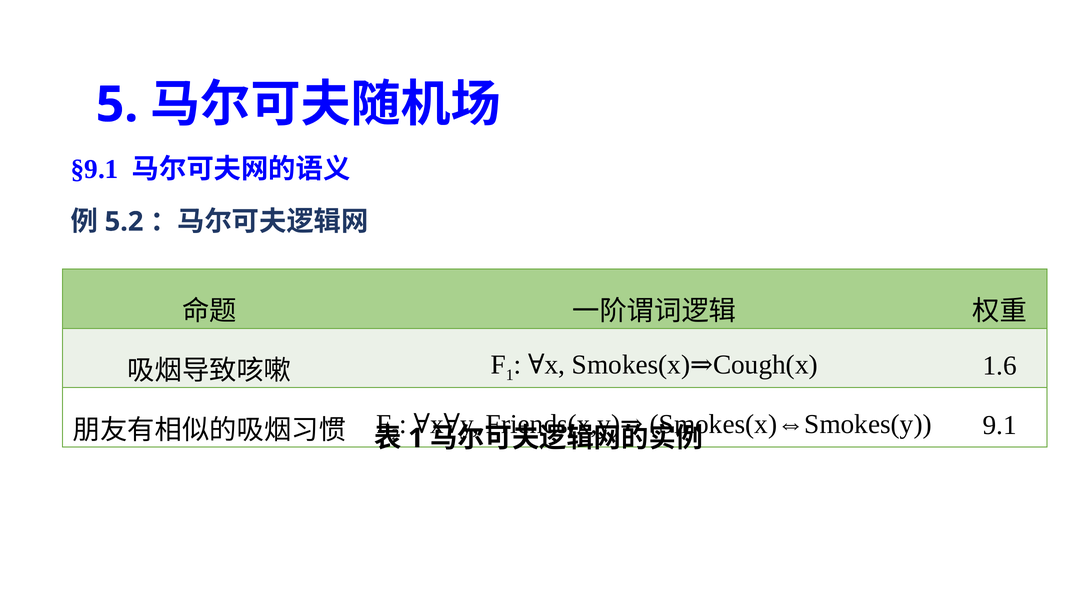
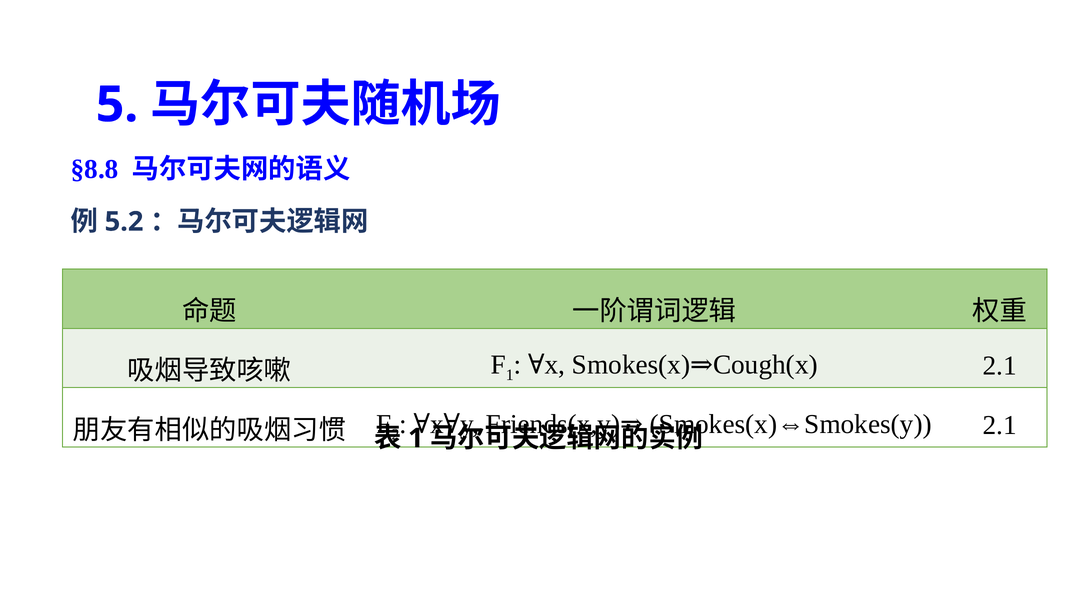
§9.1: §9.1 -> §8.8 (95, 169)
1.6: 1.6 -> 2.1 (1000, 366)
9.1: 9.1 -> 2.1 (1000, 425)
